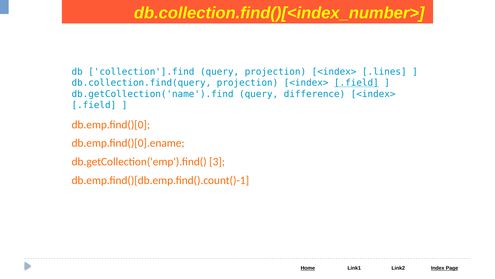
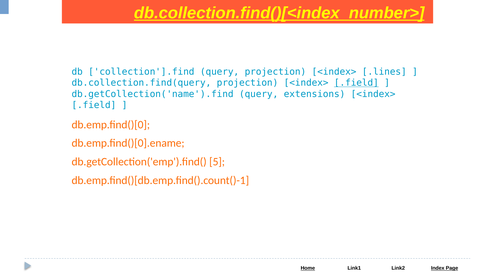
db.collection.find()[<index_number> underline: none -> present (279, 13)
difference: difference -> extensions (314, 94)
3: 3 -> 5 (217, 162)
